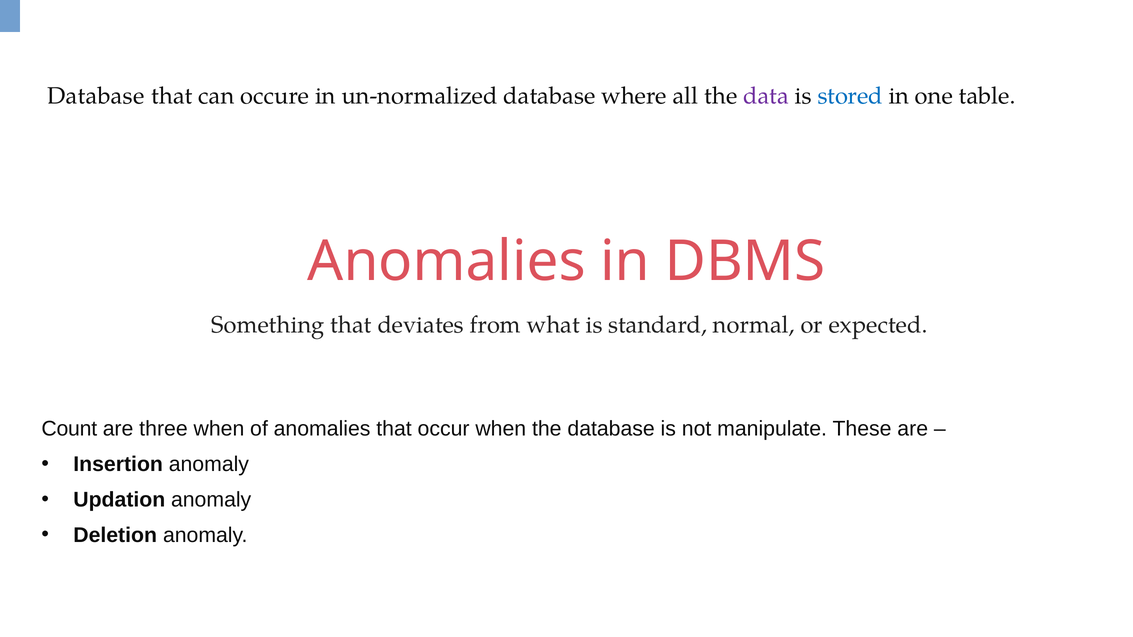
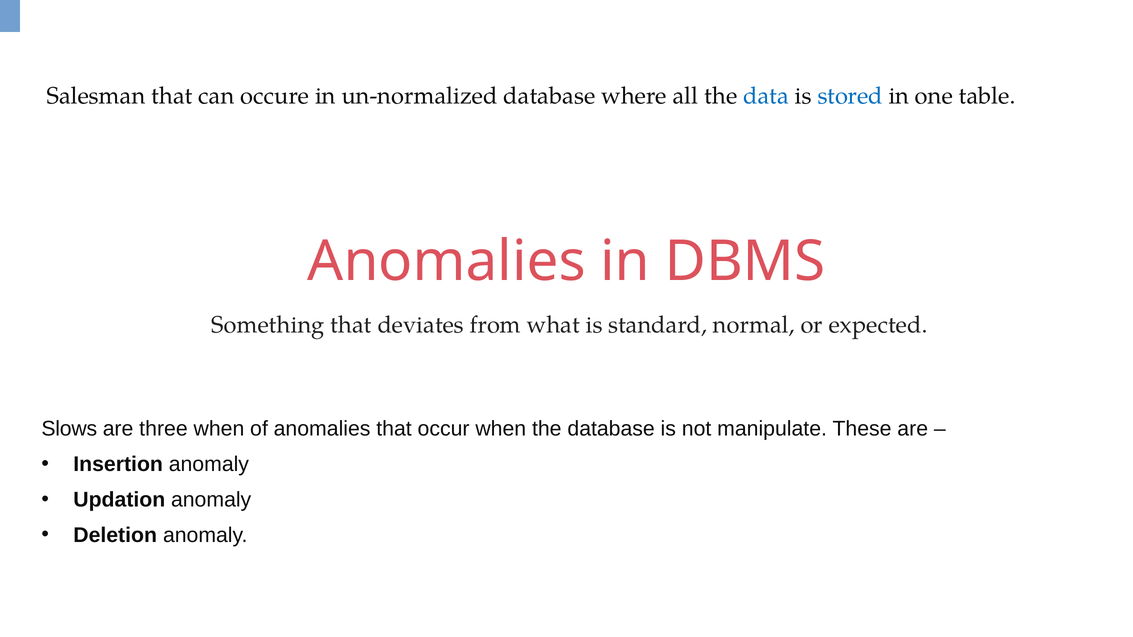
Database: Database -> Salesman (96, 96)
data colour: purple -> blue (766, 96)
Count: Count -> Slows (69, 429)
